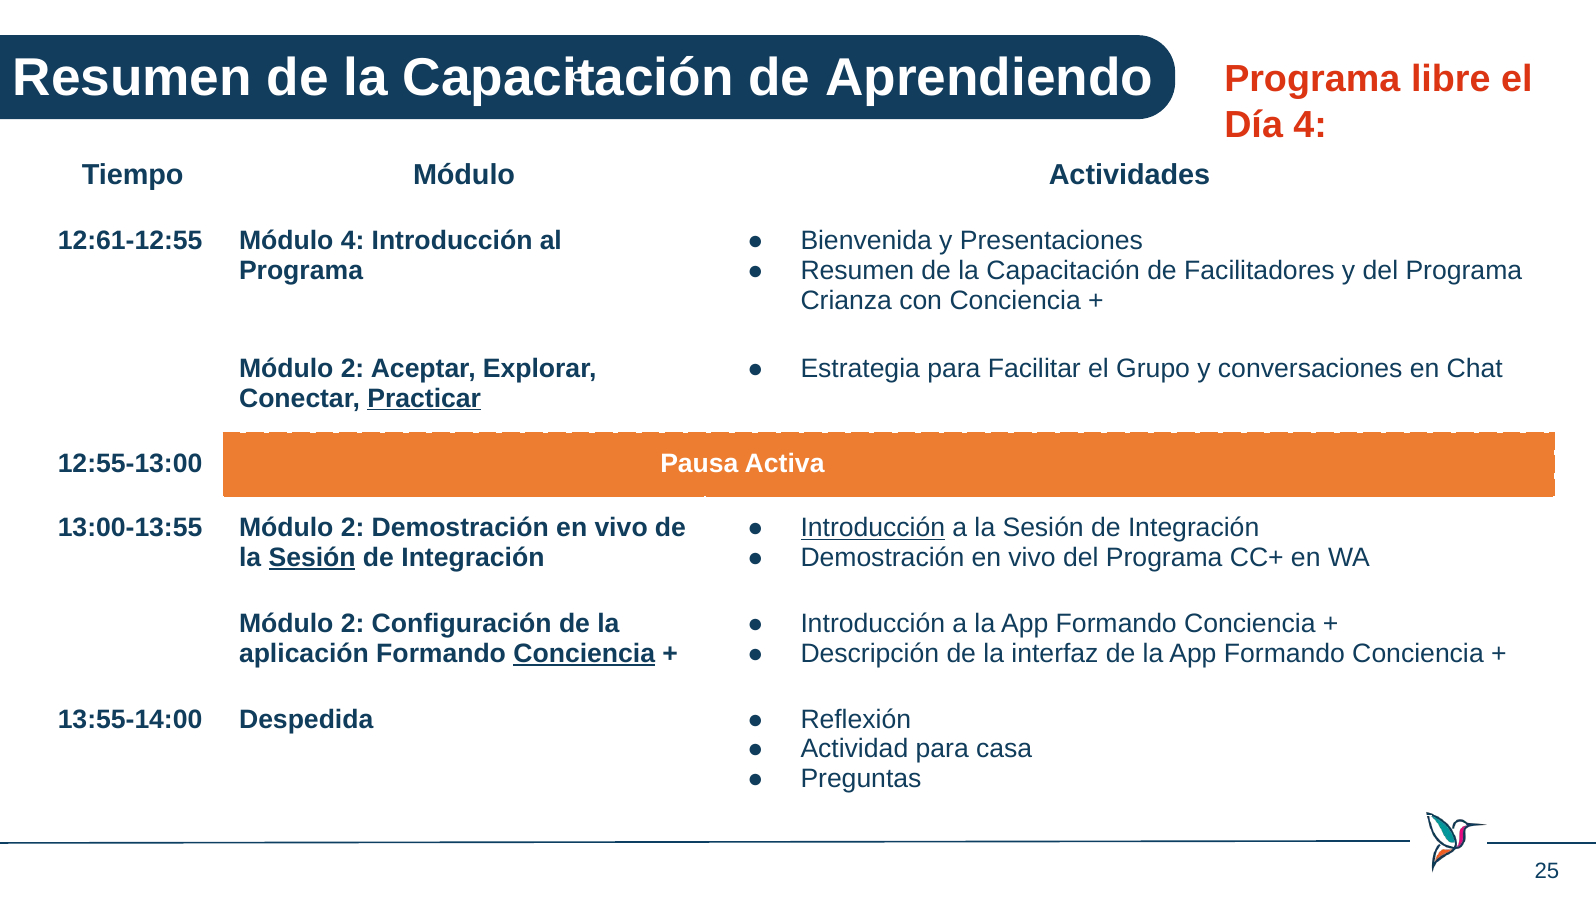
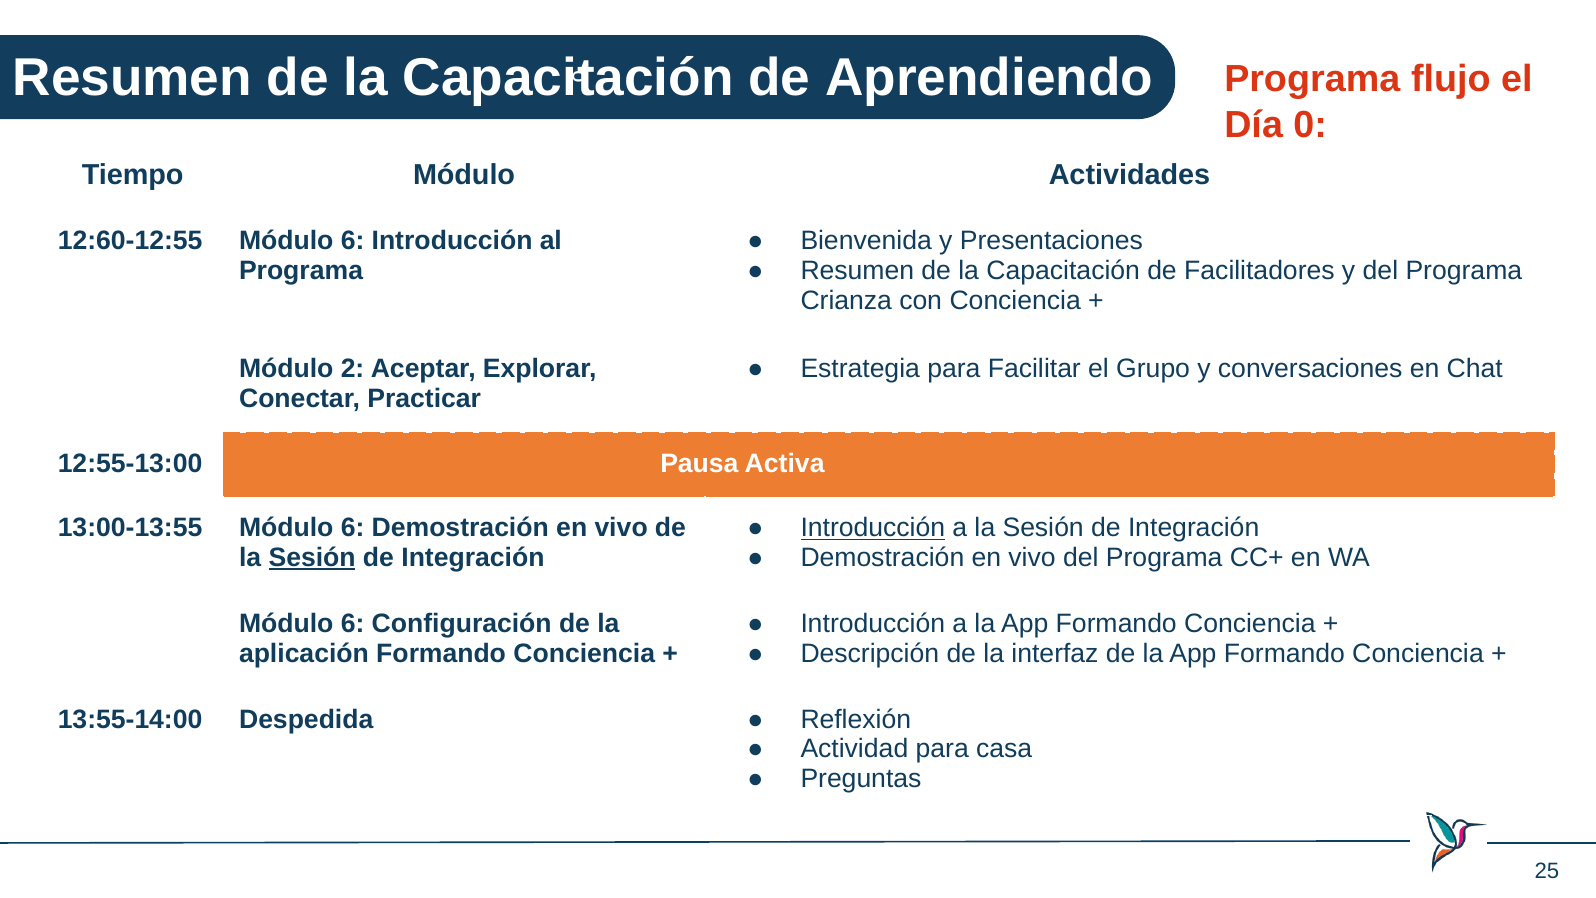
libre: libre -> flujo (1451, 79)
Día 4: 4 -> 0 (1310, 125)
12:61-12:55: 12:61-12:55 -> 12:60-12:55 (130, 241)
4: 4 -> 6 (353, 241)
Practicar underline: present -> none (424, 398)
13:00-13:55 Módulo 2: 2 -> 6 (353, 528)
2: 2 -> 6 (353, 624)
Conciencia underline: present -> none (584, 653)
